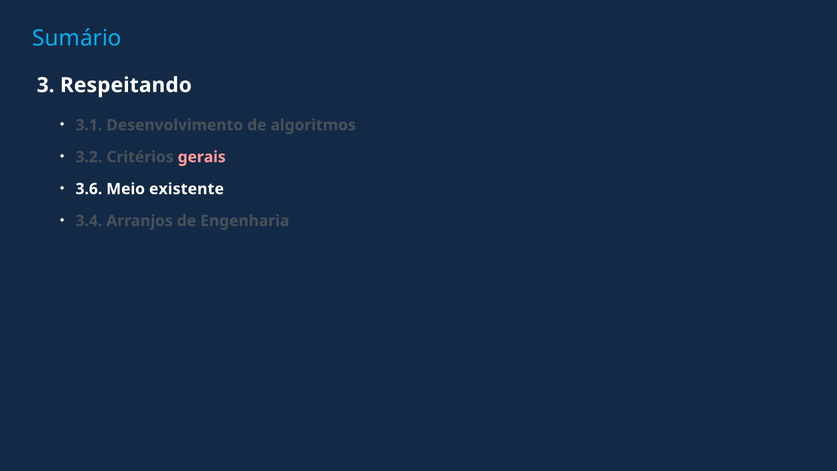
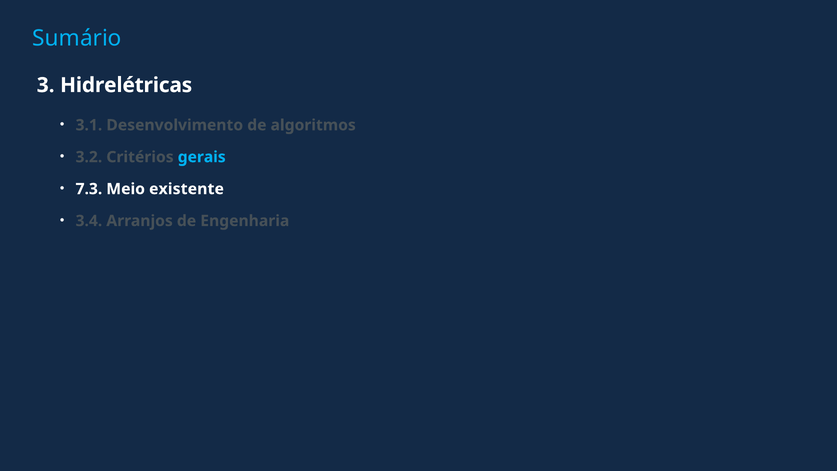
Respeitando: Respeitando -> Hidrelétricas (126, 85)
gerais colour: pink -> light blue (202, 157)
3.6: 3.6 -> 7.3 (89, 189)
